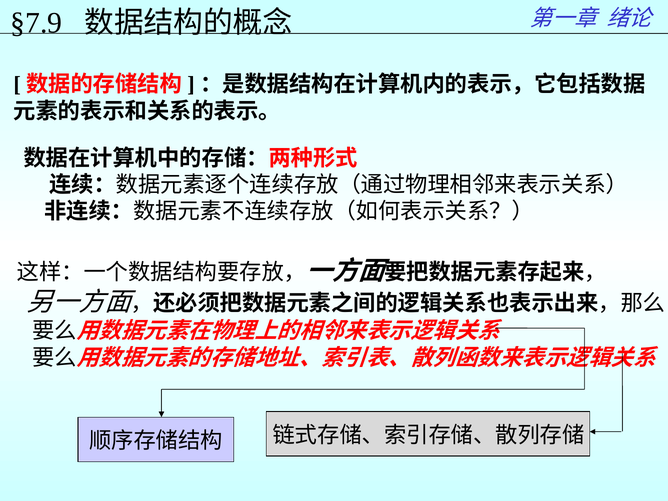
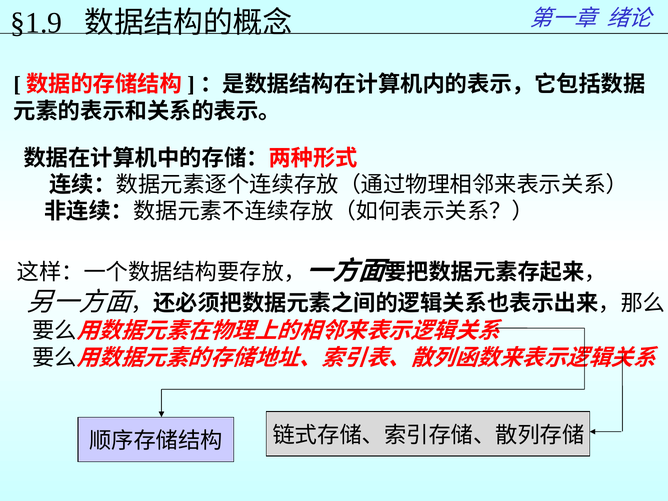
§7.9: §7.9 -> §1.9 (36, 23)
